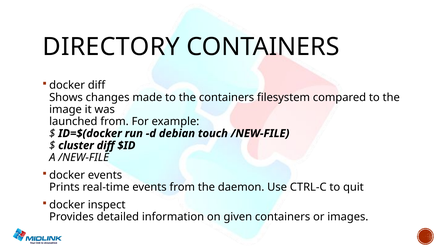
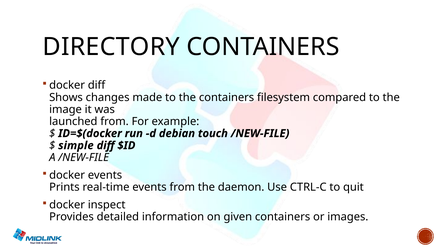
cluster: cluster -> simple (76, 145)
